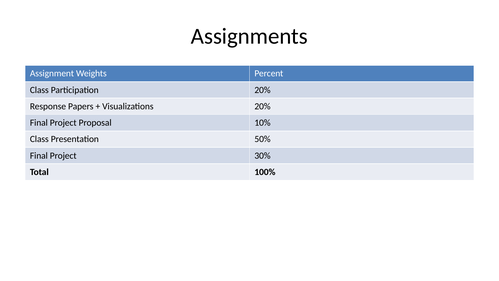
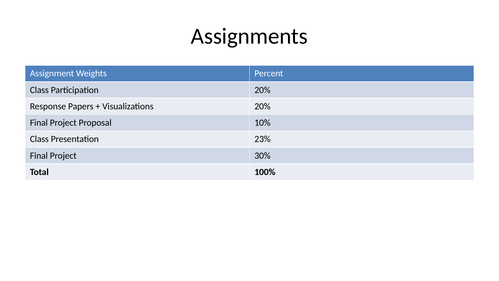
50%: 50% -> 23% (263, 139)
